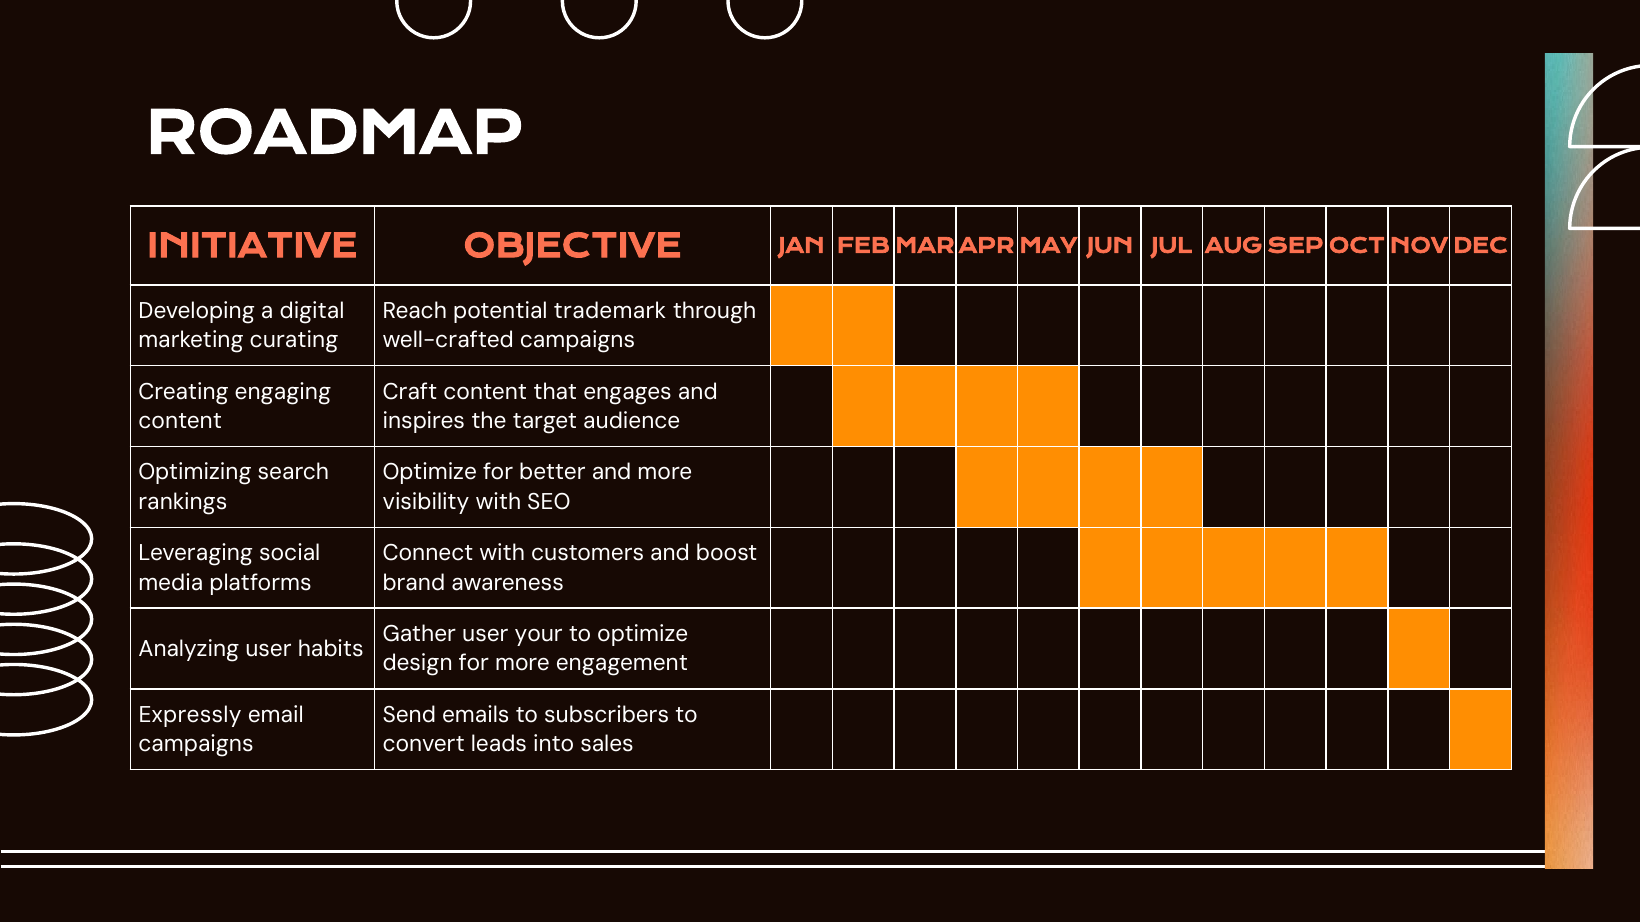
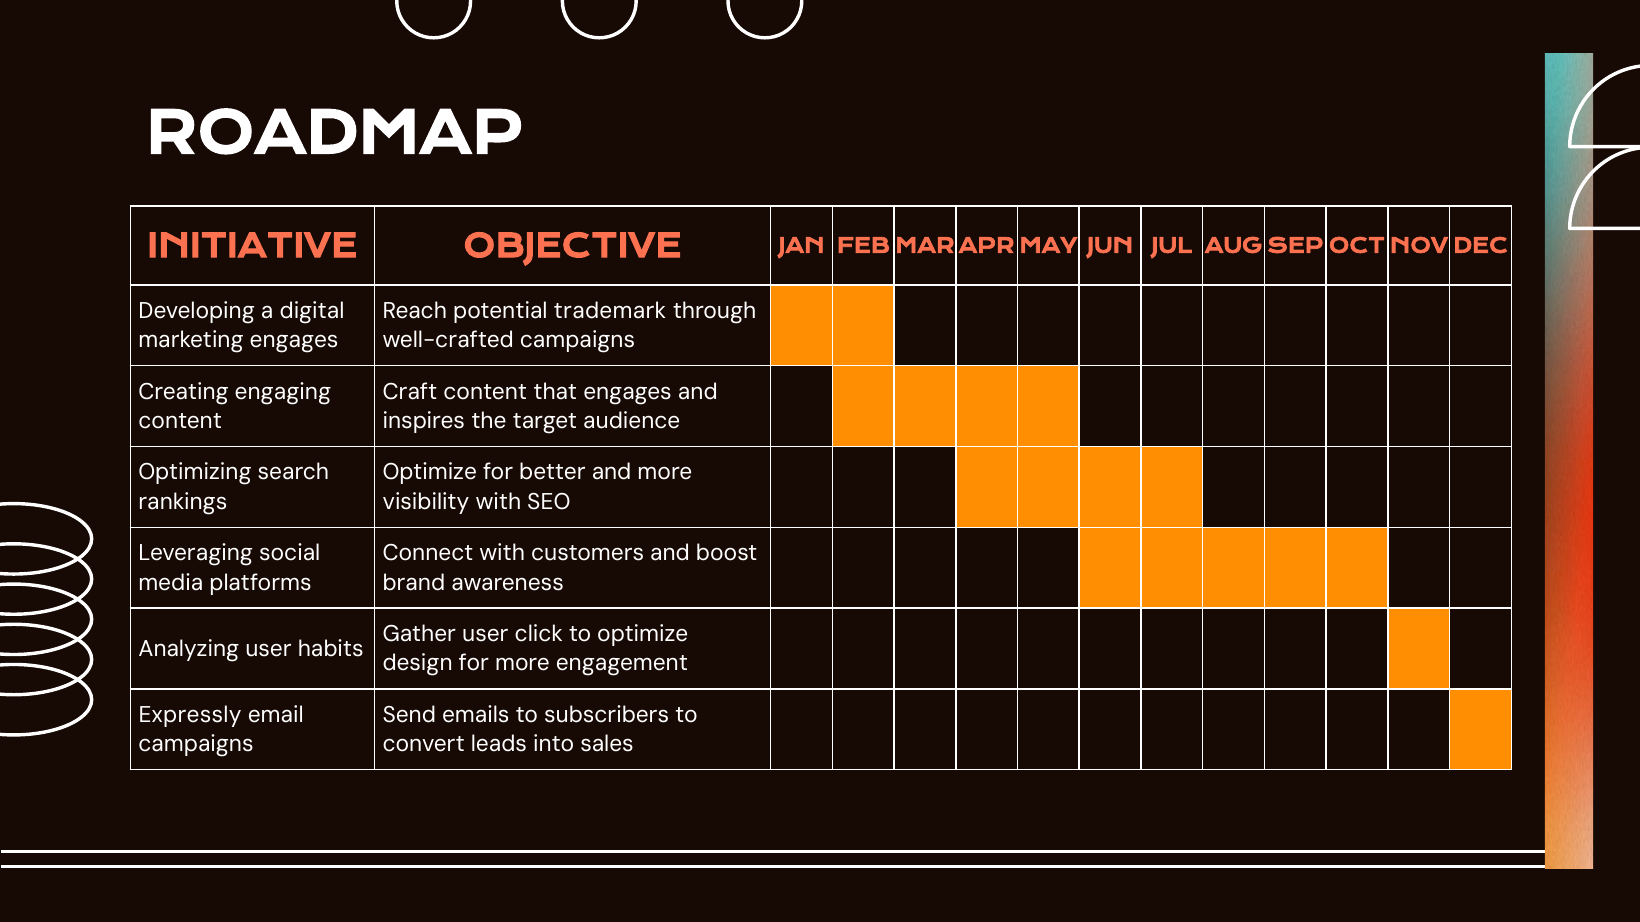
marketing curating: curating -> engages (294, 340)
your: your -> click (539, 634)
